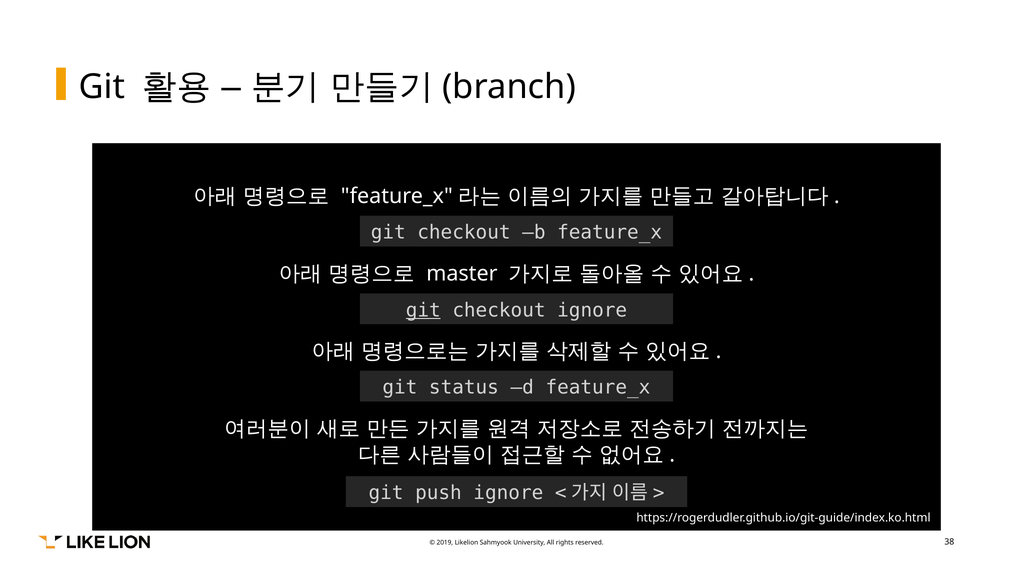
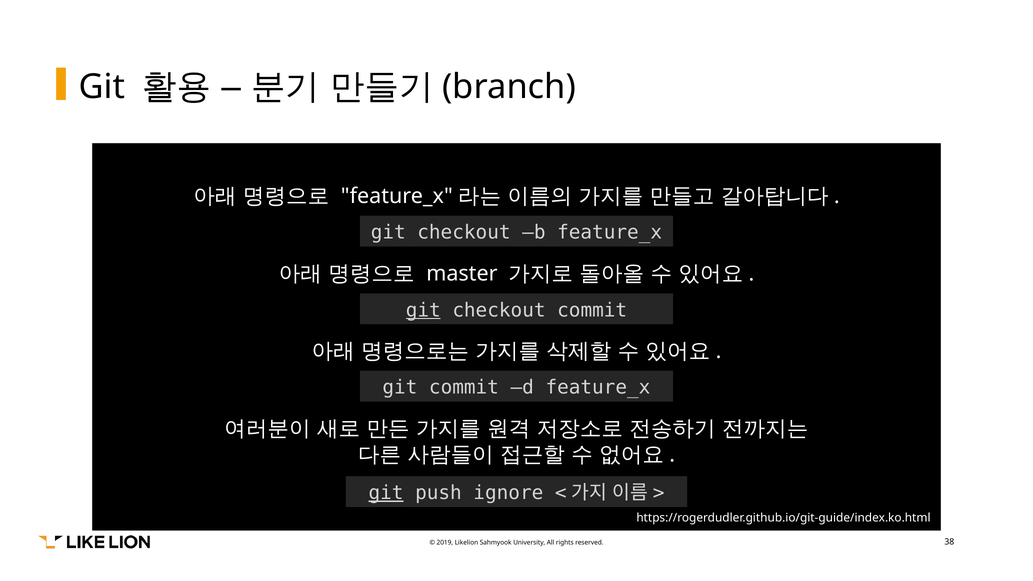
checkout ignore: ignore -> commit (592, 310)
git status: status -> commit (464, 388)
git underline: none -> present (386, 493)
